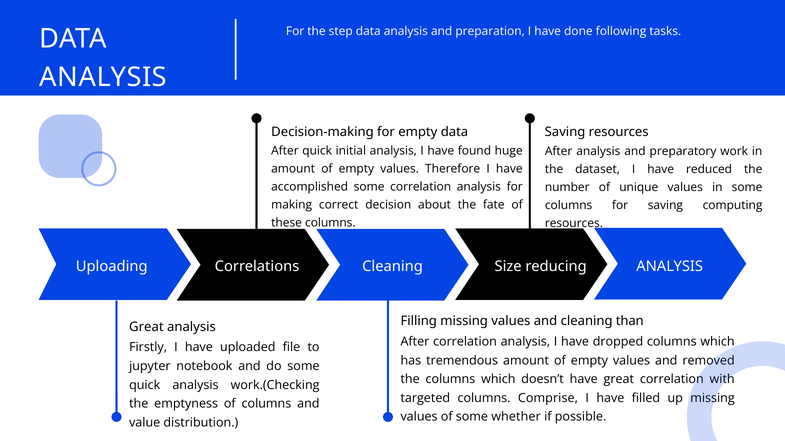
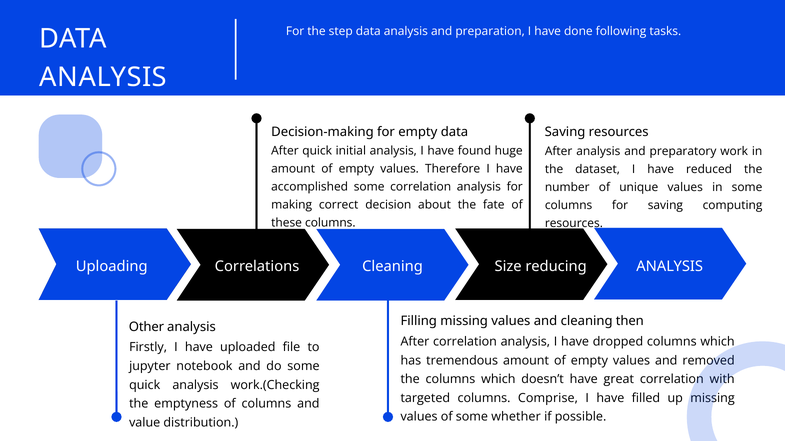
than: than -> then (630, 321)
Great: Great -> Other (146, 327)
